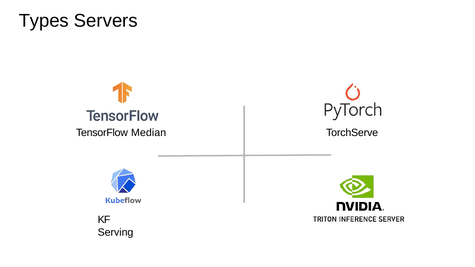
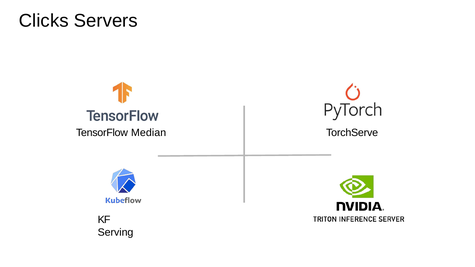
Types: Types -> Clicks (44, 21)
